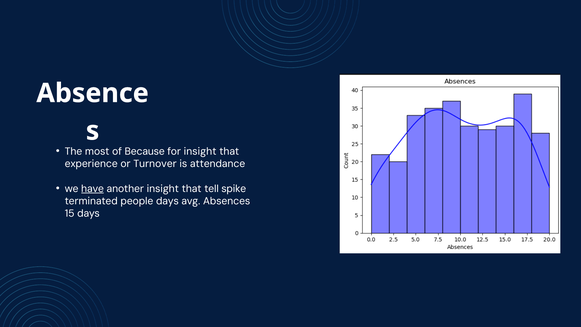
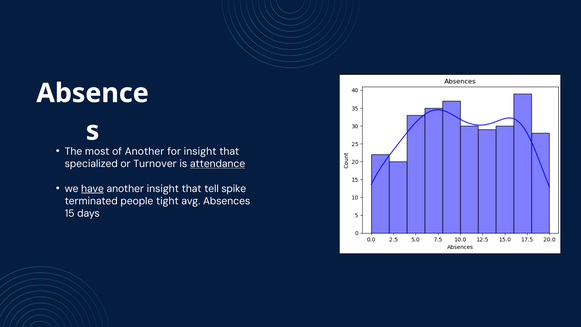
of Because: Because -> Another (145, 151)
experience: experience -> specialized (91, 164)
attendance underline: none -> present (218, 164)
people days: days -> tight (167, 201)
